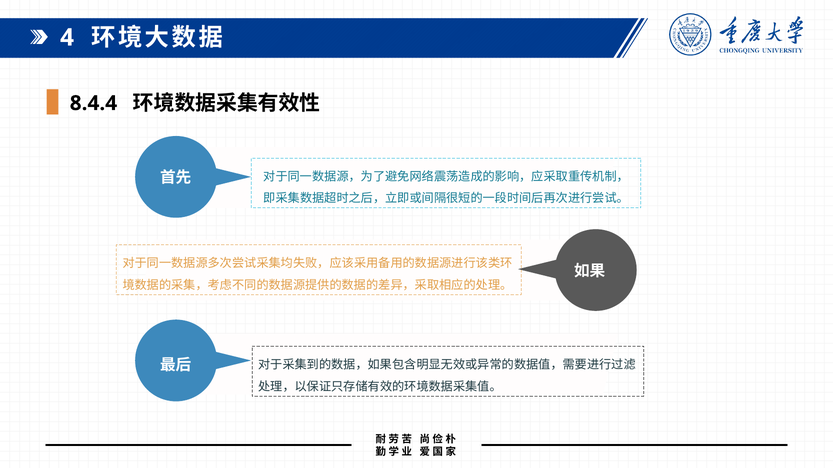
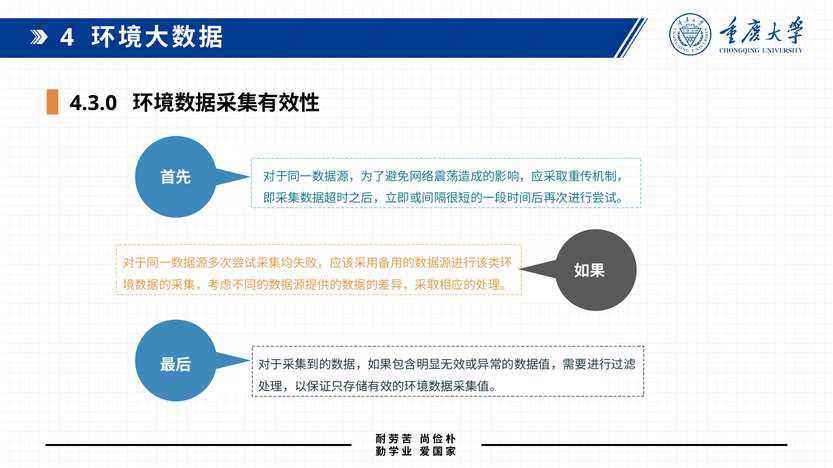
8.4.4: 8.4.4 -> 4.3.0 (93, 103)
